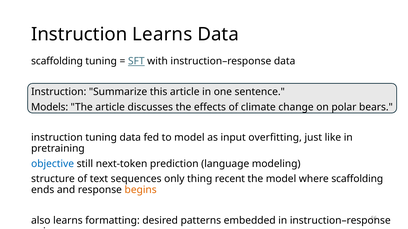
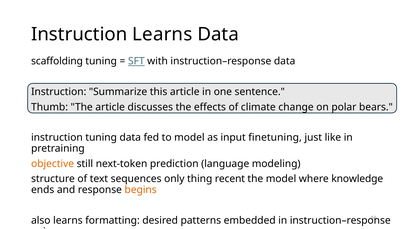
Models: Models -> Thumb (50, 107)
overfitting: overfitting -> finetuning (275, 138)
objective colour: blue -> orange (53, 164)
where scaffolding: scaffolding -> knowledge (357, 179)
